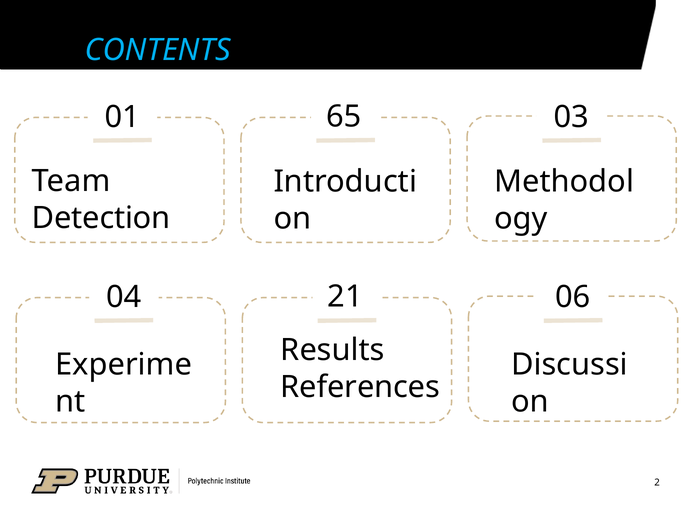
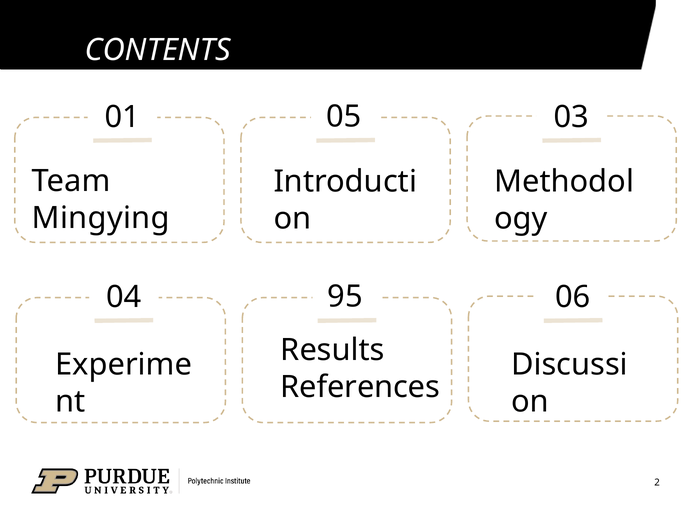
CONTENTS colour: light blue -> white (158, 50)
65: 65 -> 05 (344, 117)
Detection: Detection -> Mingying (101, 218)
21: 21 -> 95 (345, 297)
